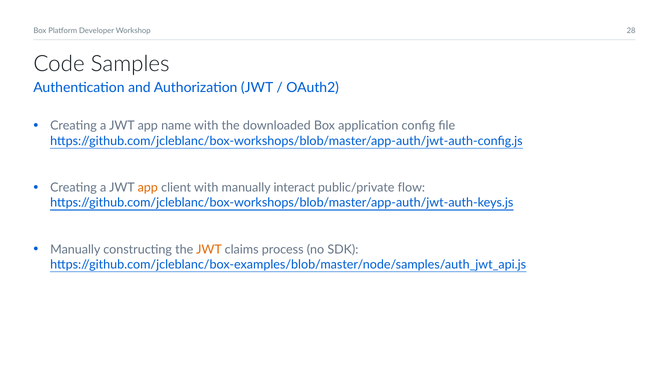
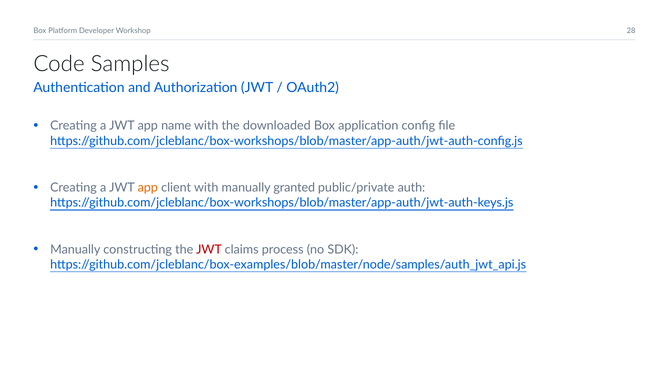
interact: interact -> granted (294, 188)
flow: flow -> auth (411, 188)
JWT colour: orange -> red (209, 250)
